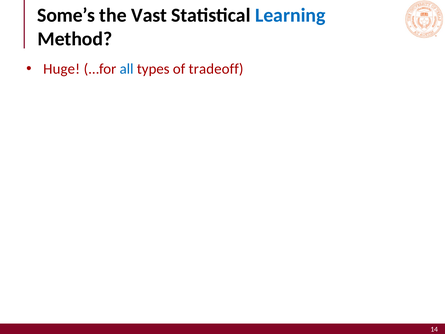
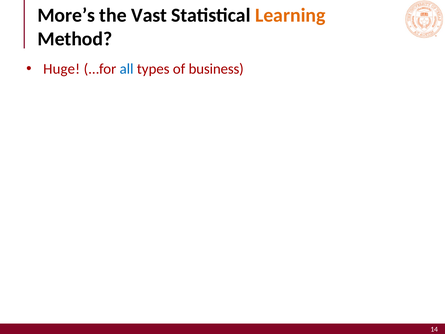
Some’s: Some’s -> More’s (66, 15)
Learning colour: blue -> orange (290, 15)
tradeoff: tradeoff -> business (216, 69)
